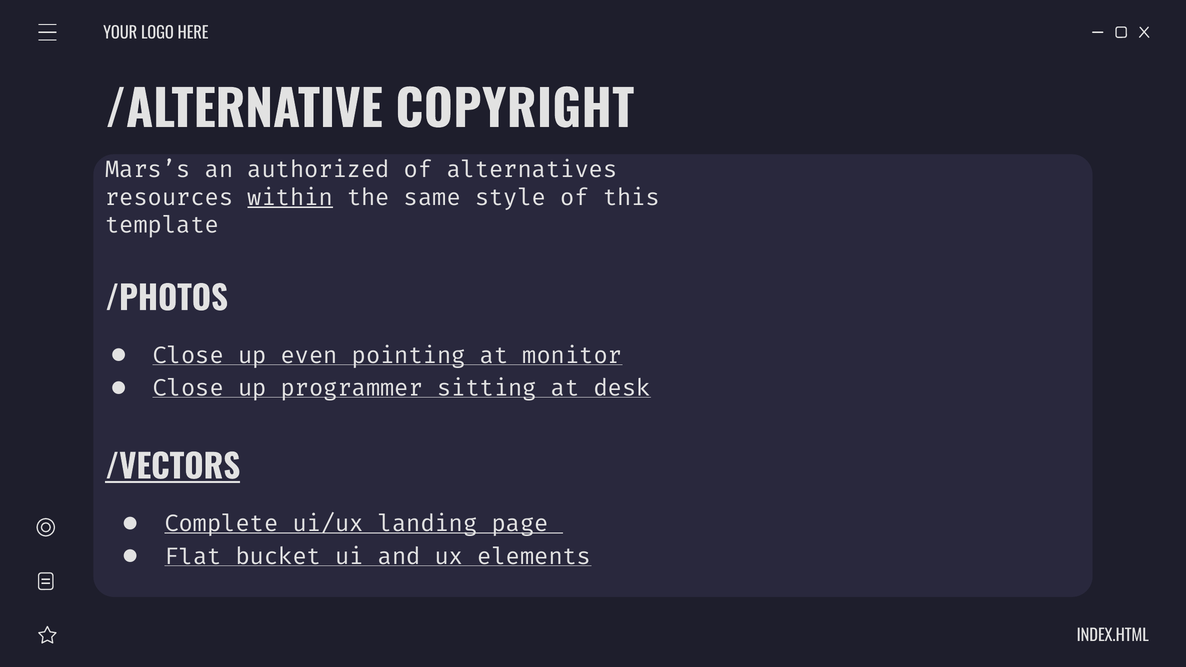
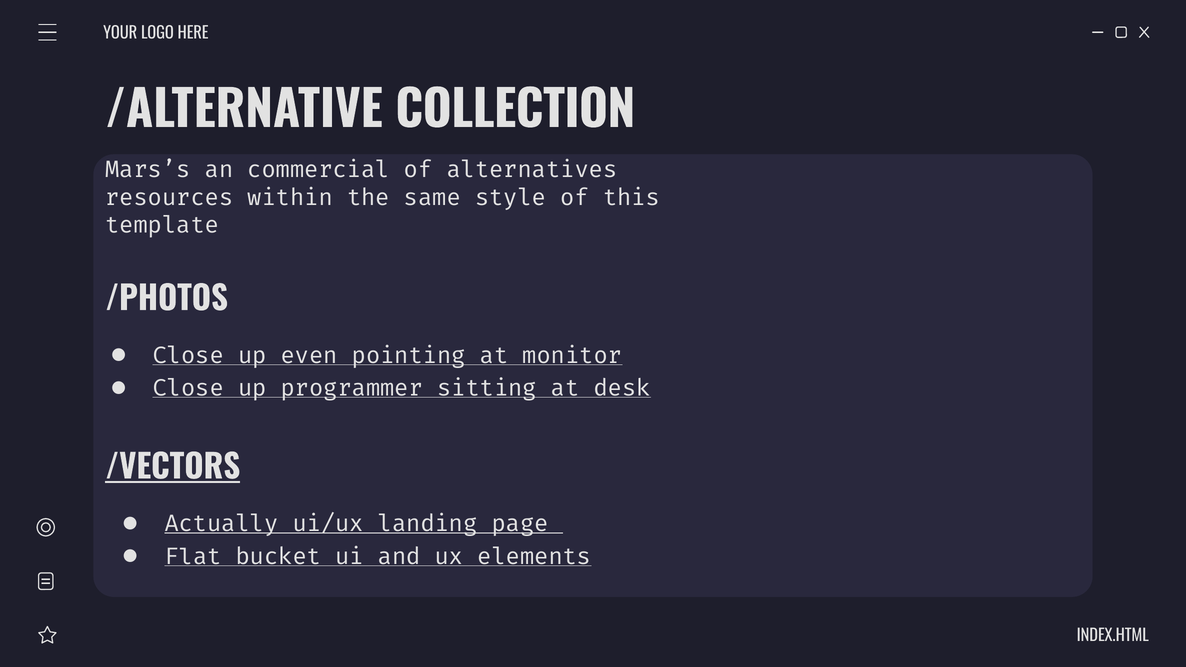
COPYRIGHT: COPYRIGHT -> COLLECTION (515, 111)
authorized: authorized -> commercial (319, 170)
within underline: present -> none (290, 198)
Complete: Complete -> Actually (221, 524)
